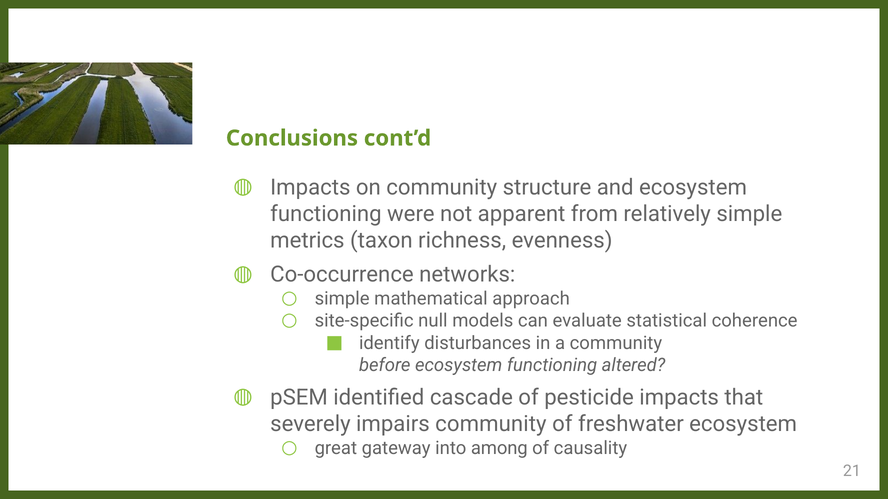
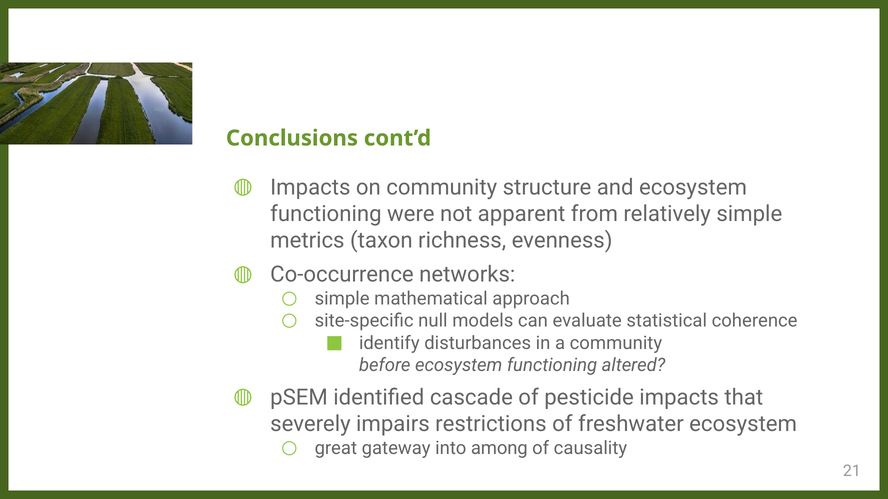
impairs community: community -> restrictions (491, 424)
